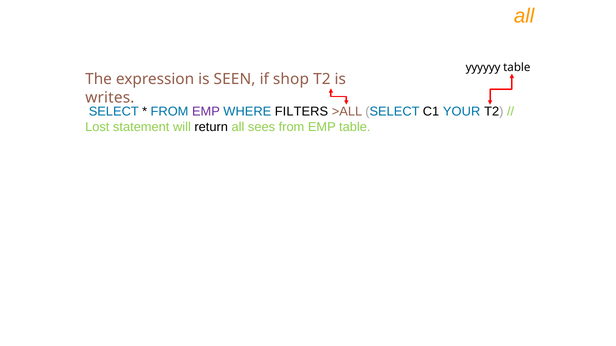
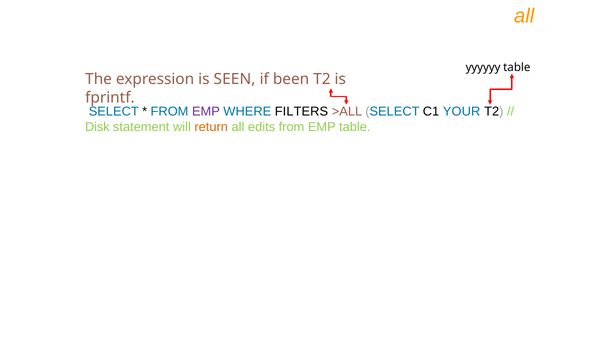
shop: shop -> been (291, 79)
writes: writes -> fprintf (110, 98)
Lost: Lost -> Disk (97, 127)
return colour: black -> orange (211, 127)
sees: sees -> edits (262, 127)
